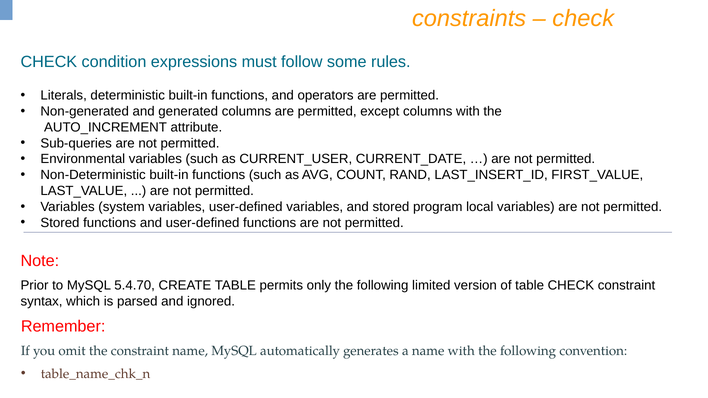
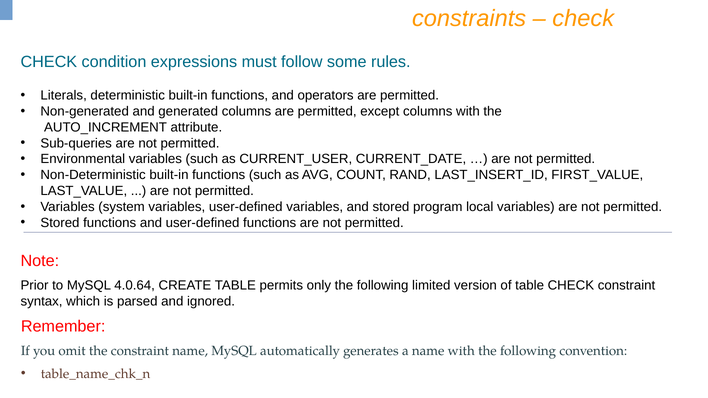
5.4.70: 5.4.70 -> 4.0.64 (135, 286)
